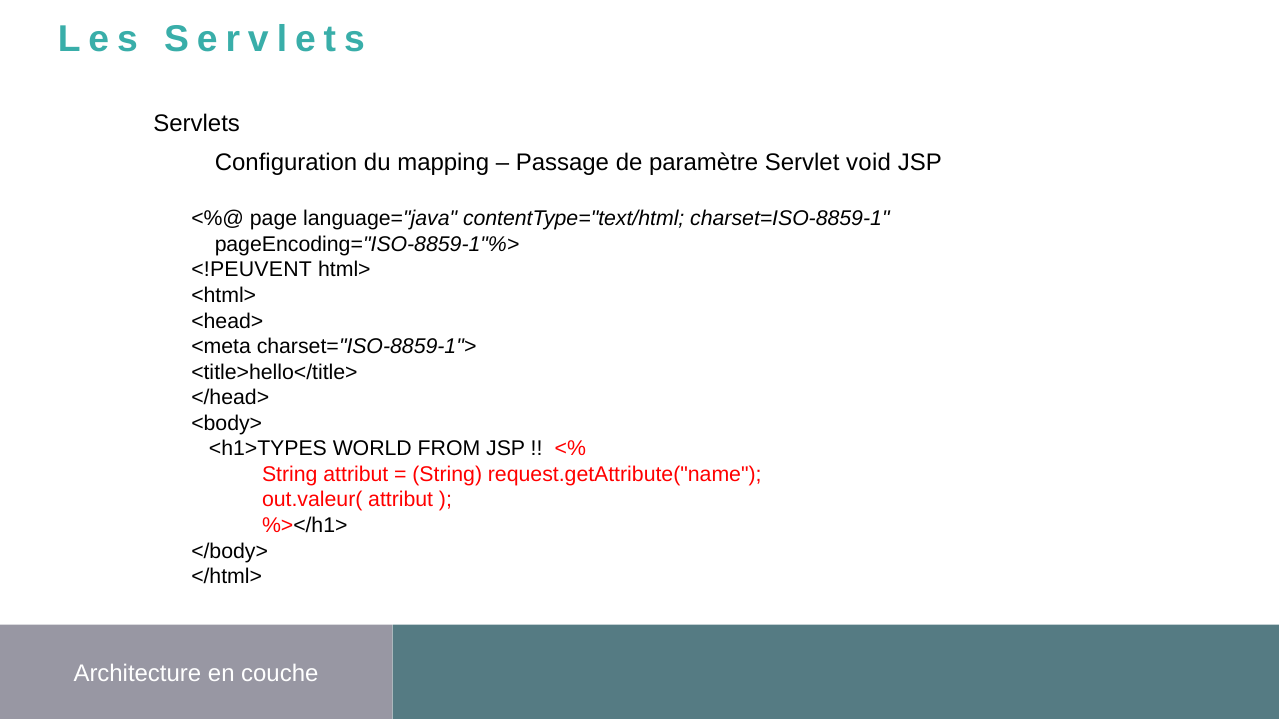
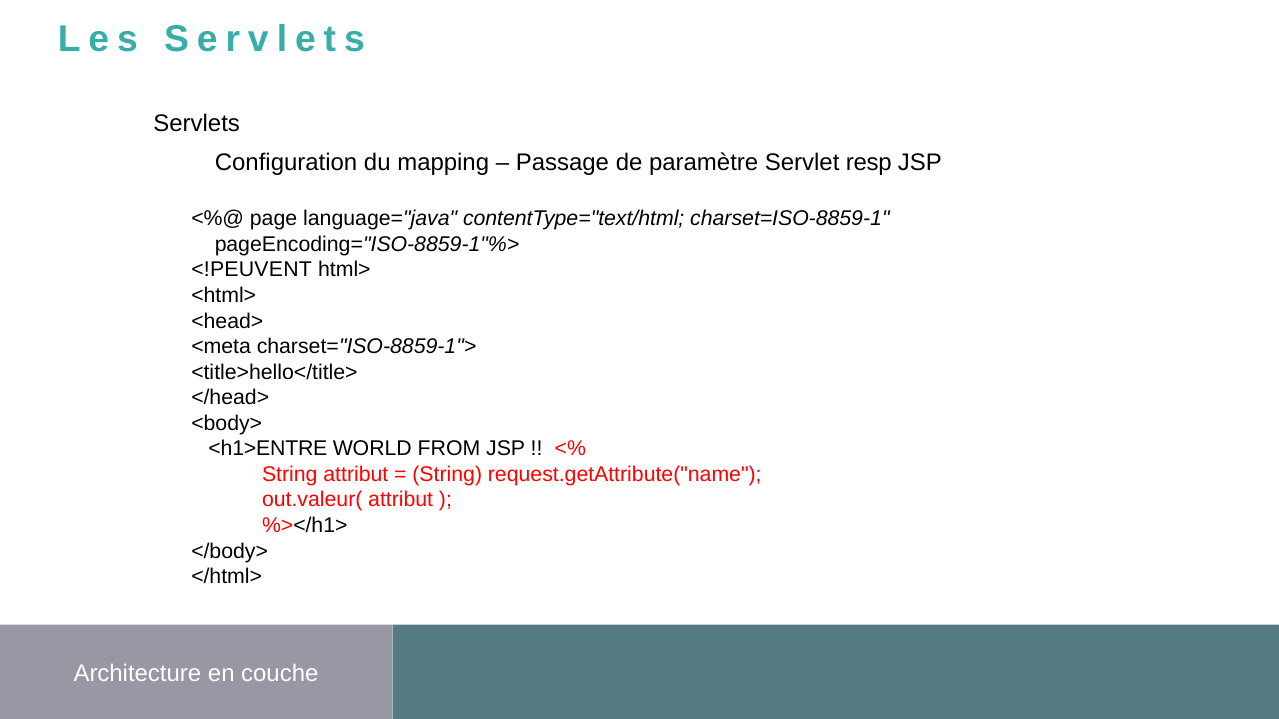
void: void -> resp (869, 162)
<h1>TYPES: <h1>TYPES -> <h1>ENTRE (268, 449)
